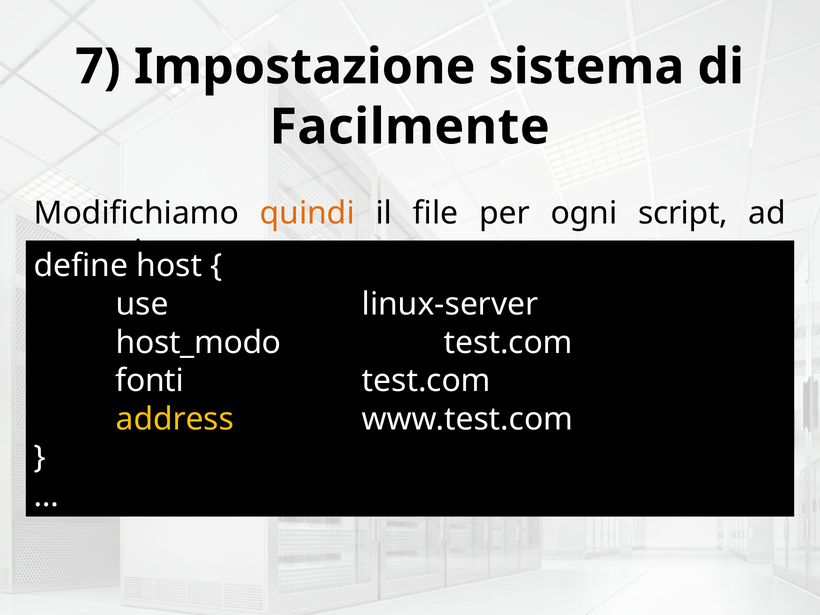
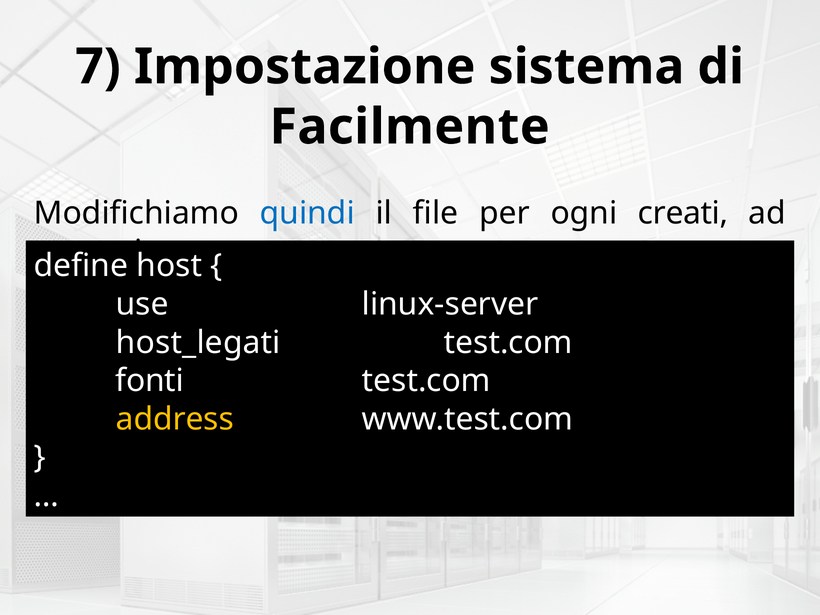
quindi colour: orange -> blue (307, 213)
script: script -> creati (683, 213)
host_modo: host_modo -> host_legati (198, 342)
